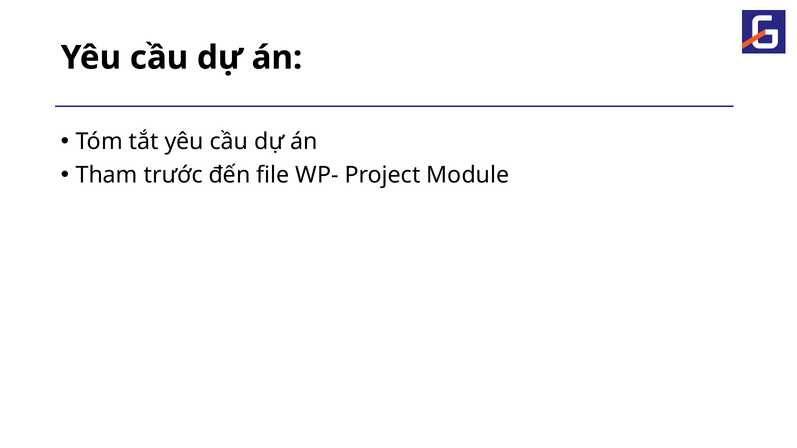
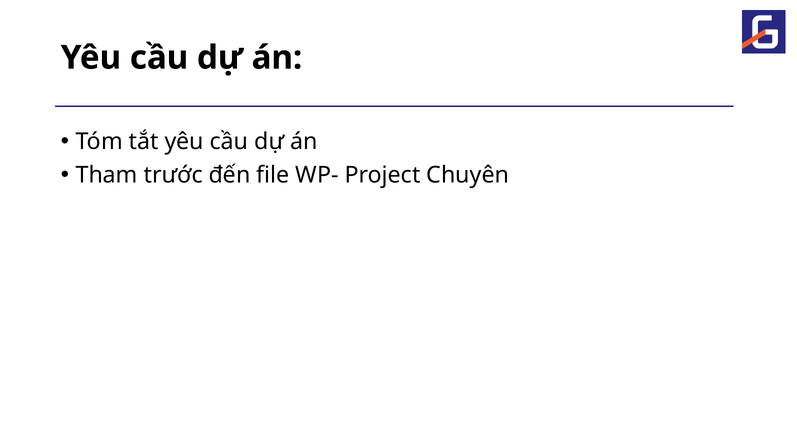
Module: Module -> Chuyên (468, 175)
